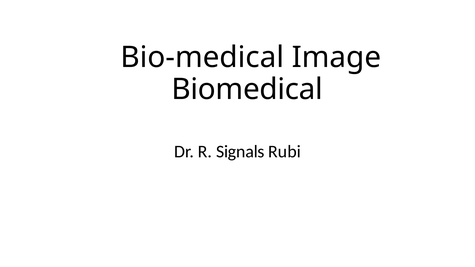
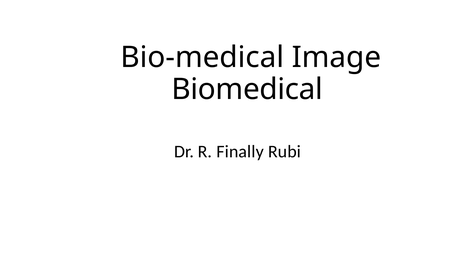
Signals: Signals -> Finally (240, 152)
